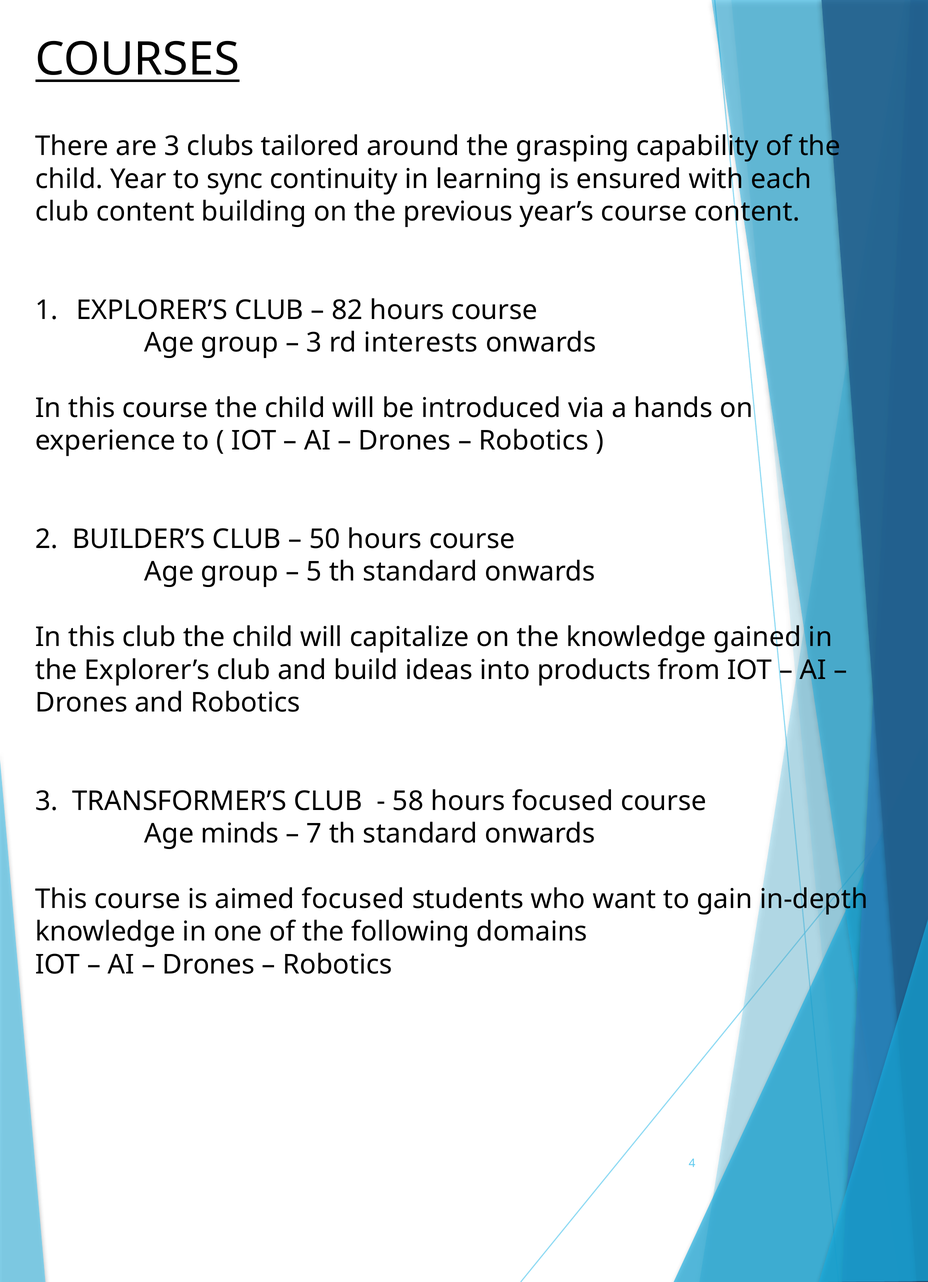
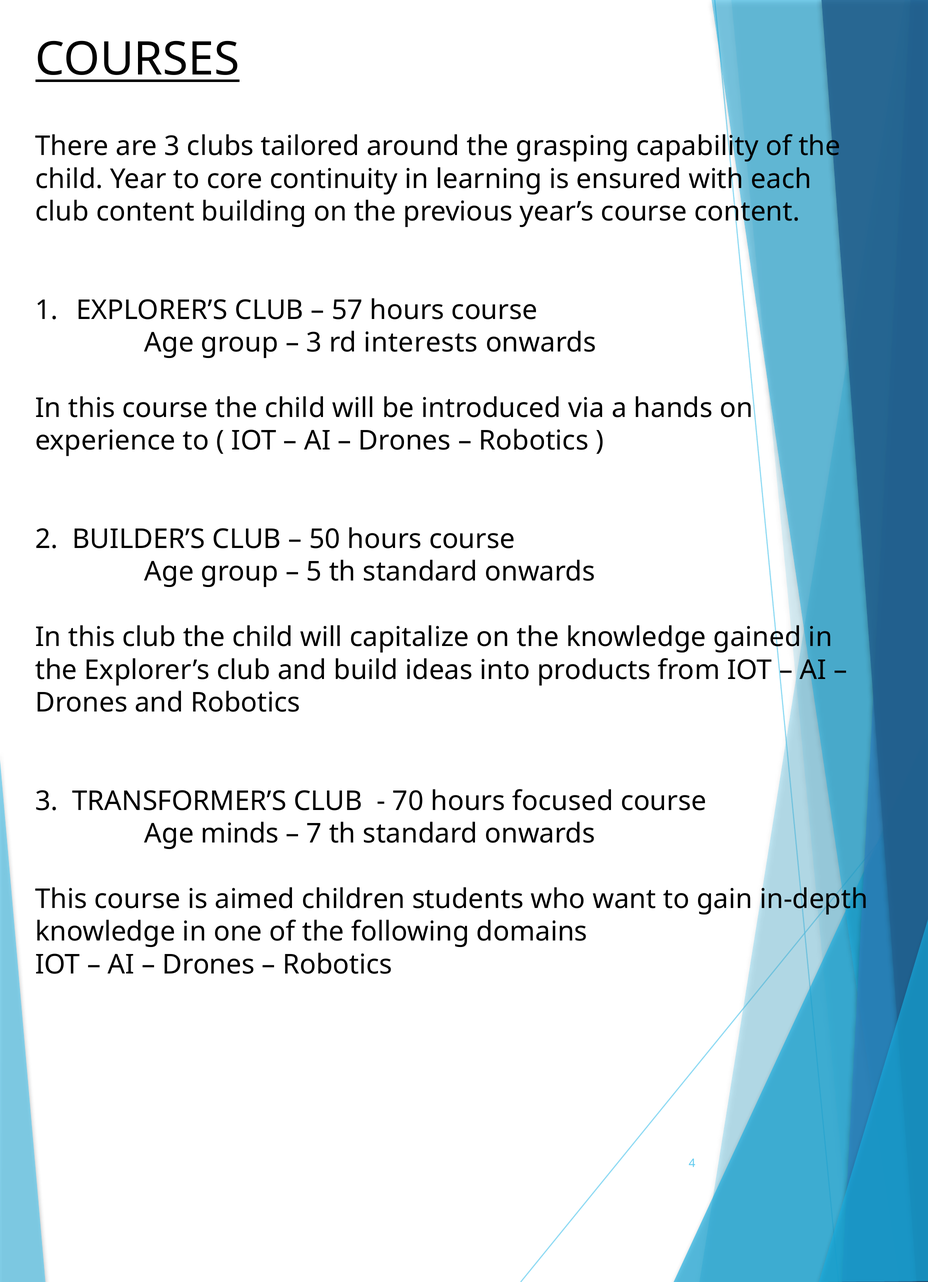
sync: sync -> core (235, 179)
82: 82 -> 57 (347, 310)
58: 58 -> 70 (408, 802)
aimed focused: focused -> children (354, 900)
